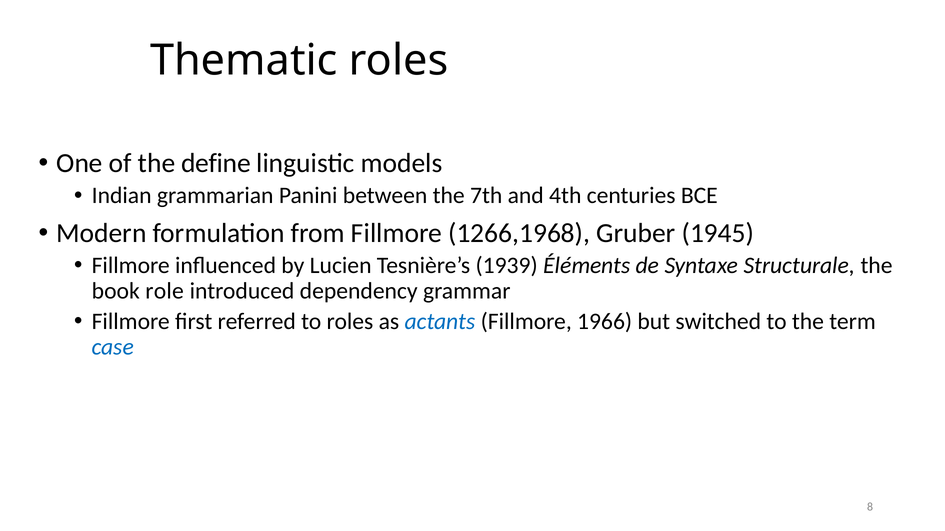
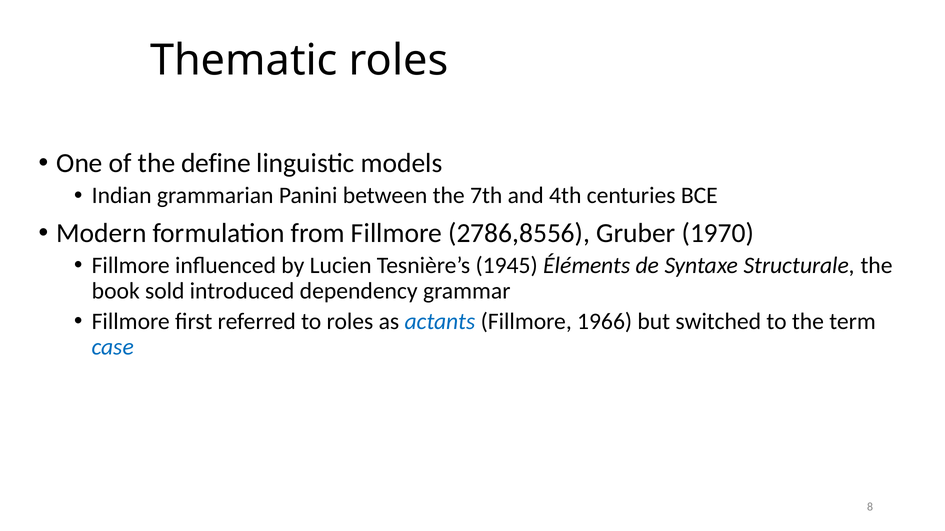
1266,1968: 1266,1968 -> 2786,8556 (519, 233)
1945: 1945 -> 1970 (718, 233)
1939: 1939 -> 1945 (507, 266)
role: role -> sold (165, 291)
